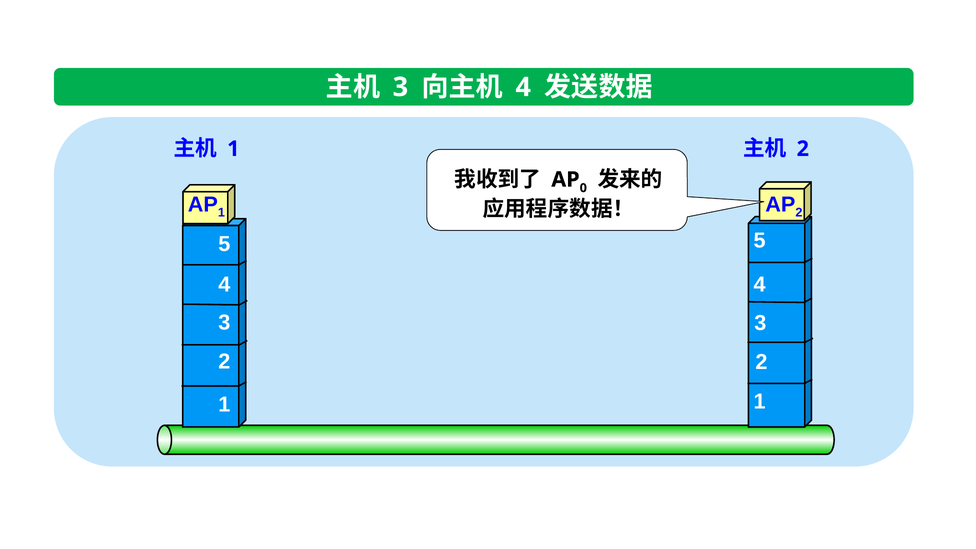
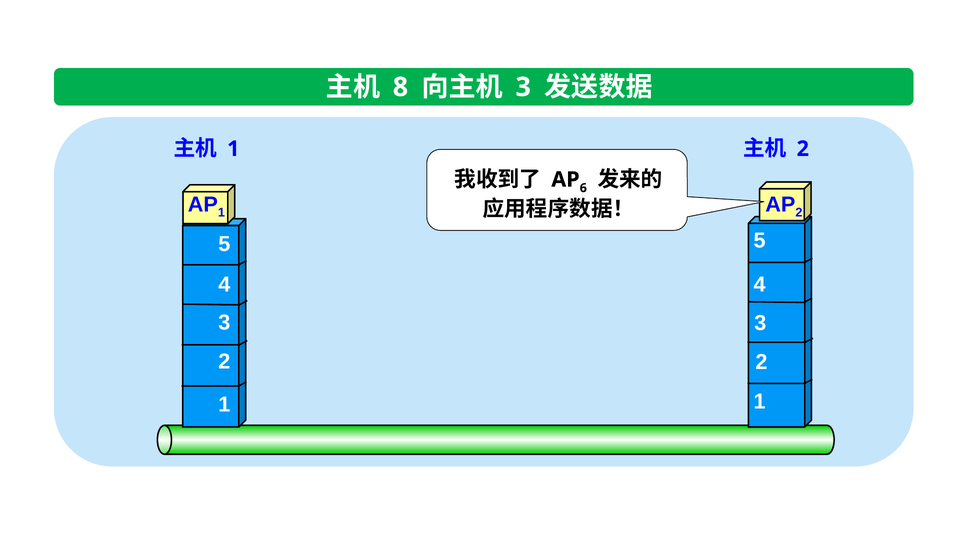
3: 3 -> 8 (400, 87)
4: 4 -> 3 (523, 87)
0: 0 -> 6 (583, 188)
